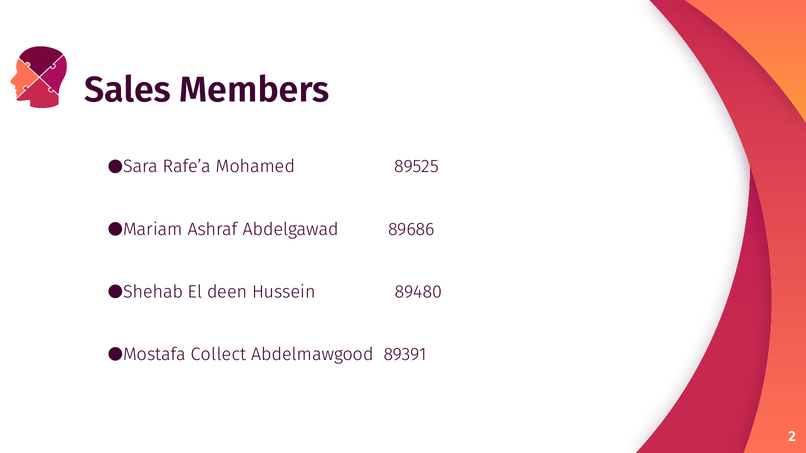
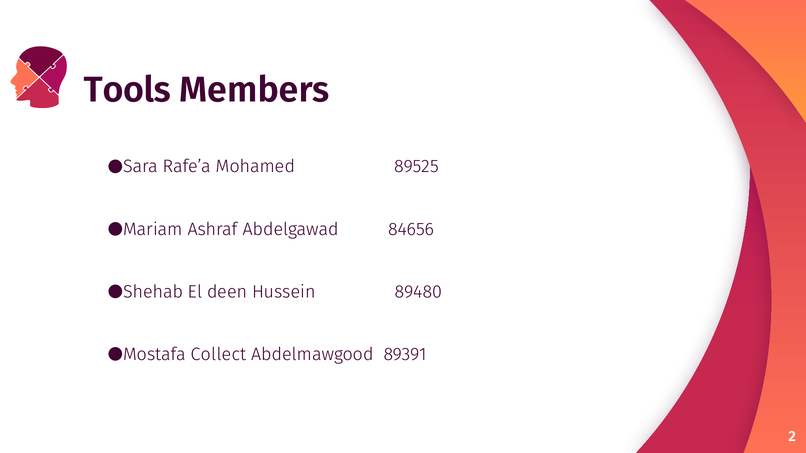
Sales: Sales -> Tools (127, 90)
89686: 89686 -> 84656 (411, 229)
